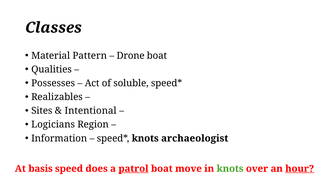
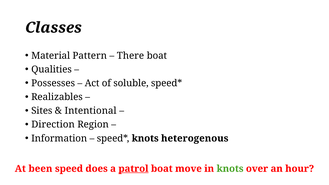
Drone: Drone -> There (130, 56)
Logicians: Logicians -> Direction (53, 125)
archaeologist: archaeologist -> heterogenous (195, 138)
basis: basis -> been (40, 169)
hour underline: present -> none (300, 169)
